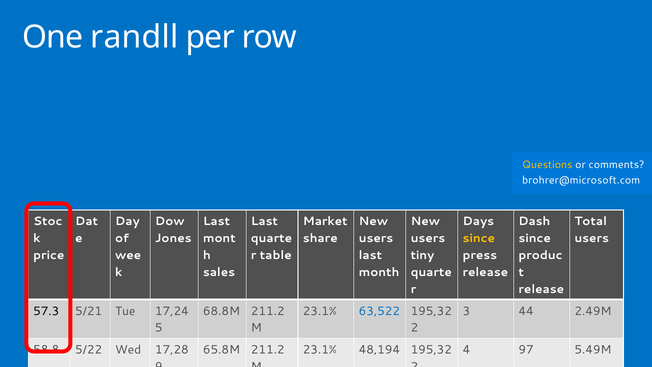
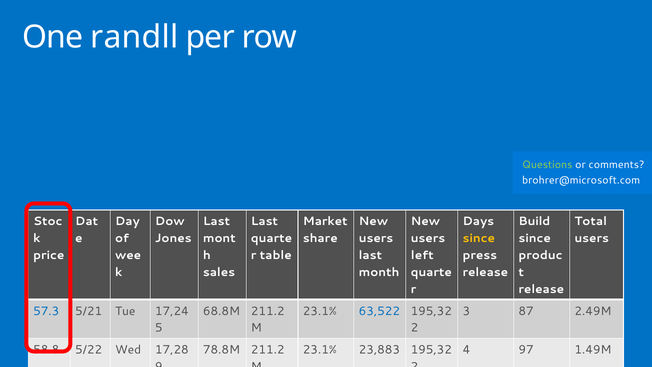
Questions colour: yellow -> light green (547, 165)
Dash: Dash -> Build (534, 221)
tiny: tiny -> left (422, 255)
57.3 colour: black -> blue (46, 311)
44: 44 -> 87 (526, 311)
65.8M: 65.8M -> 78.8M (221, 349)
48,194: 48,194 -> 23,883 (379, 349)
5.49M: 5.49M -> 1.49M (593, 349)
